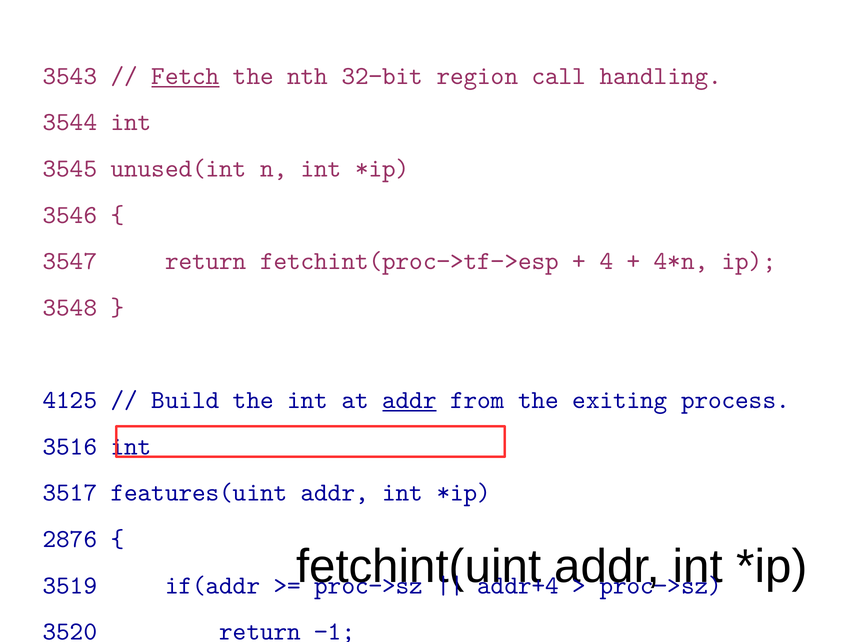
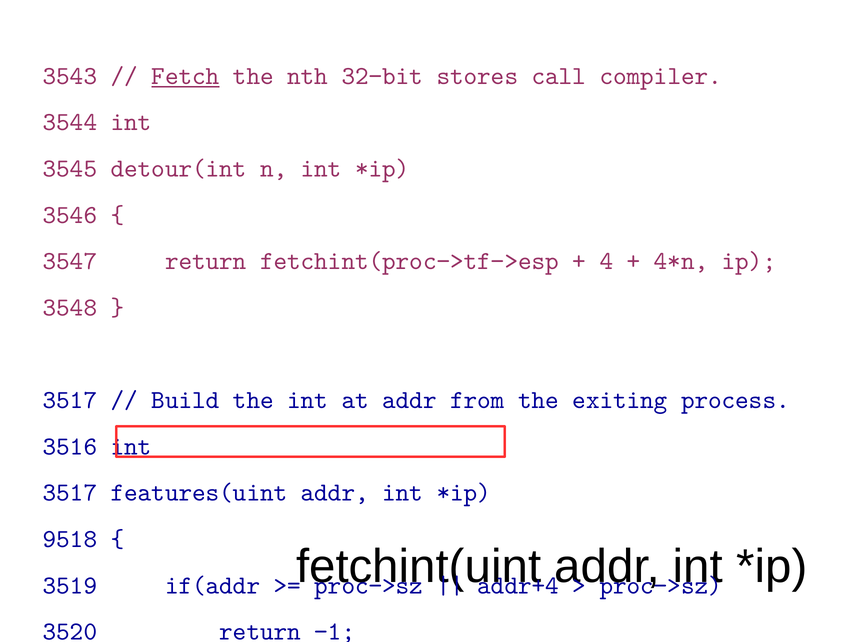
region: region -> stores (477, 76)
handling: handling -> compiler (661, 76)
unused(int: unused(int -> detour(int (179, 168)
4125: 4125 -> 3517 (70, 400)
addr underline: present -> none (409, 400)
2876: 2876 -> 9518 (70, 539)
